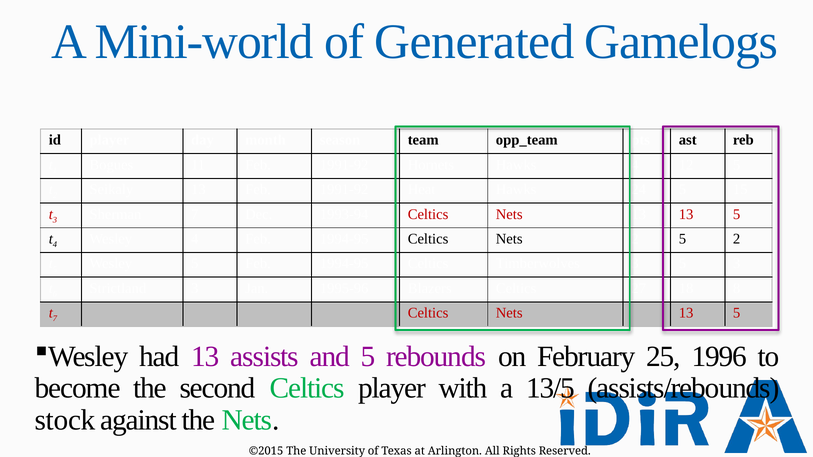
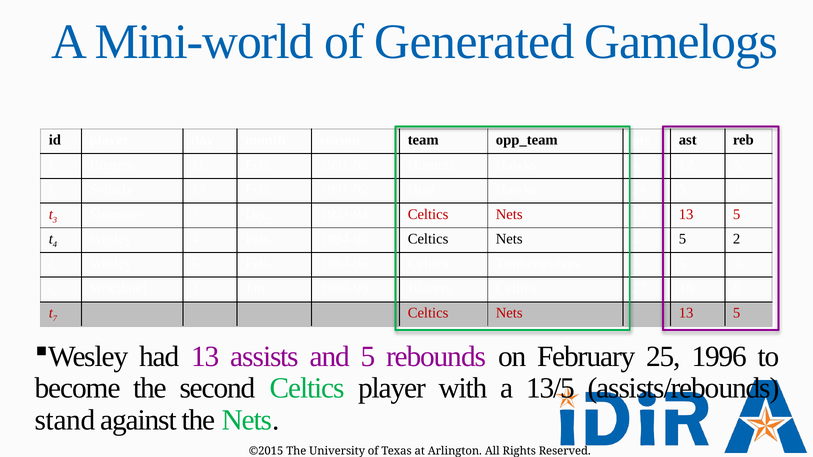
stock: stock -> stand (65, 420)
